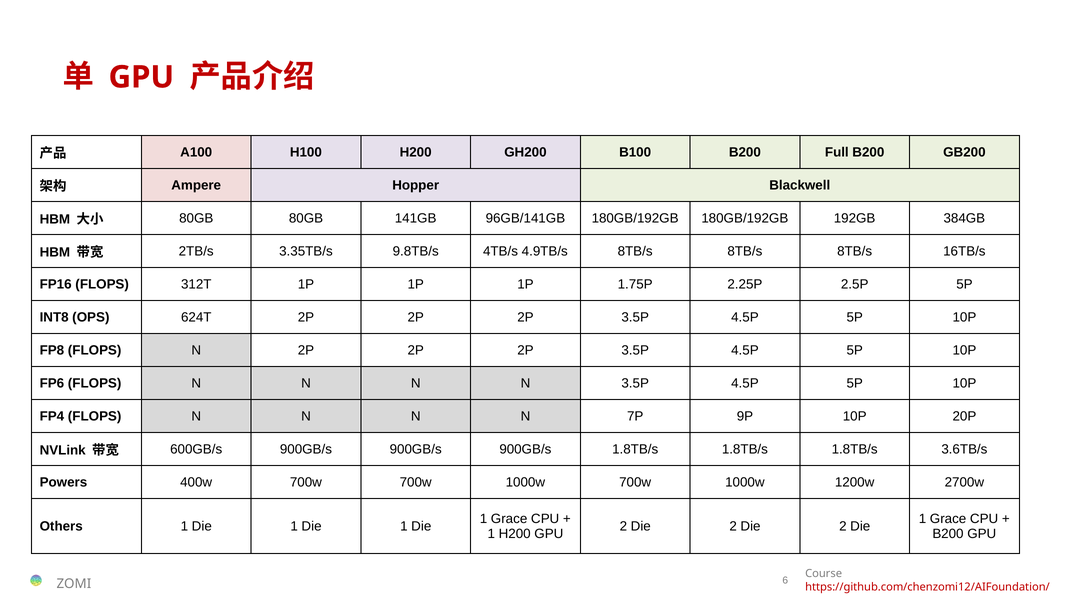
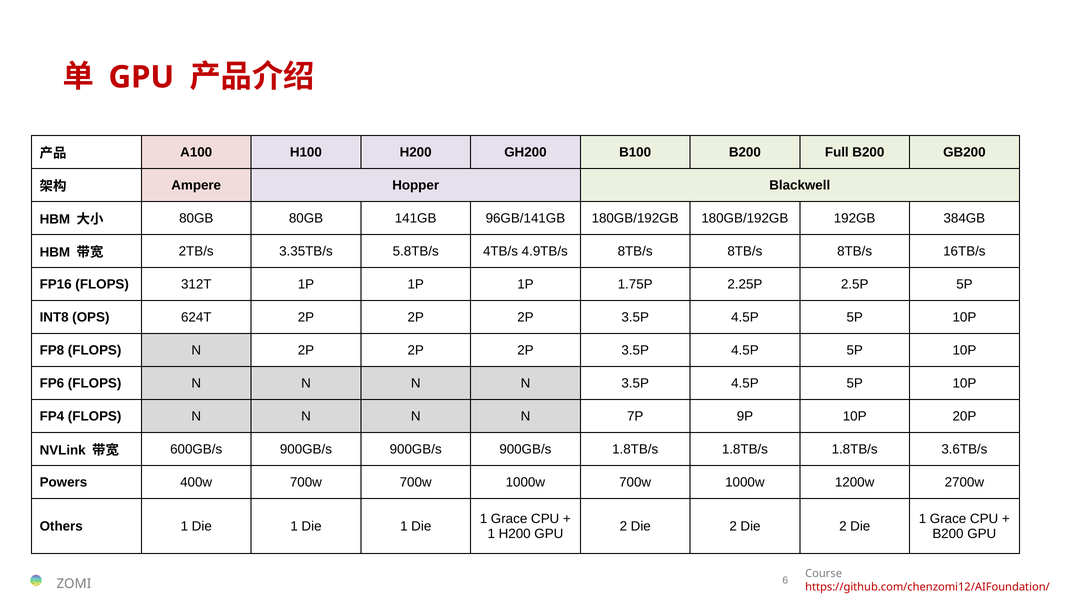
9.8TB/s: 9.8TB/s -> 5.8TB/s (416, 251)
